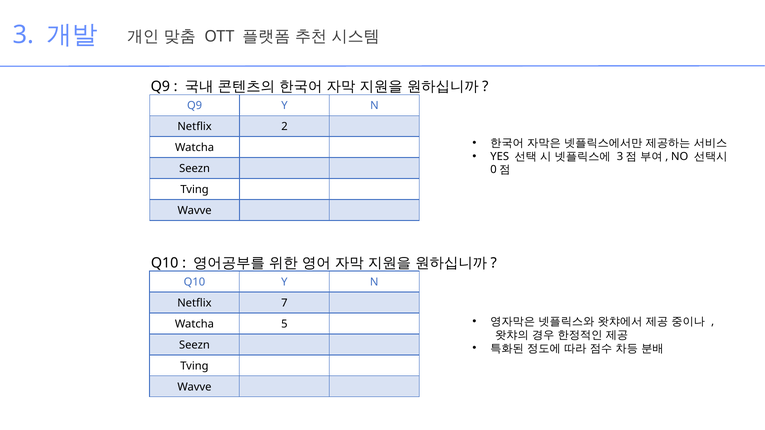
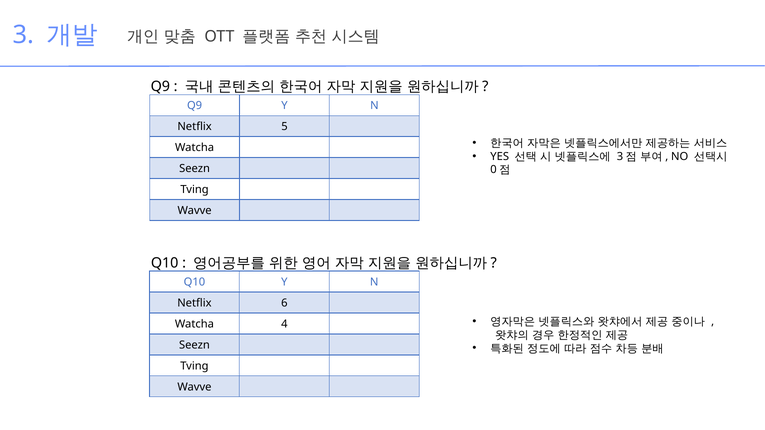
2: 2 -> 5 (285, 127)
7: 7 -> 6 (284, 303)
5: 5 -> 4 (284, 324)
